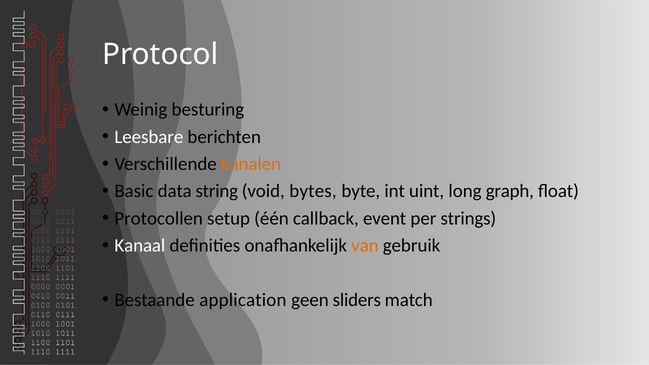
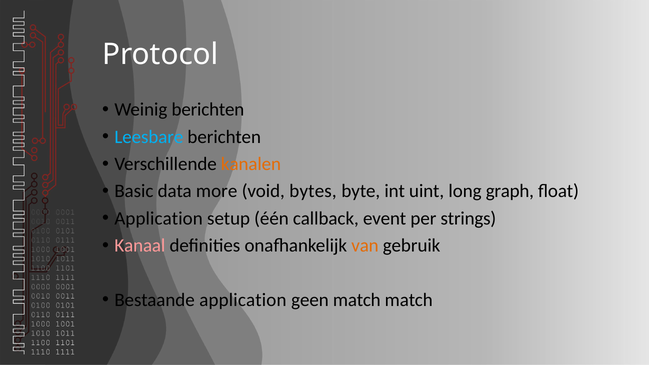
Weinig besturing: besturing -> berichten (208, 110)
Leesbare colour: white -> light blue (149, 137)
string: string -> more (217, 191)
Protocollen: Protocollen -> Application (159, 218)
Kanaal colour: white -> pink (140, 246)
geen sliders: sliders -> match (357, 300)
